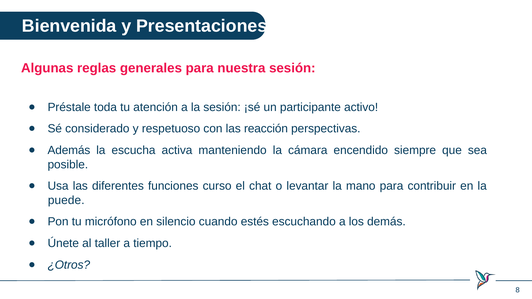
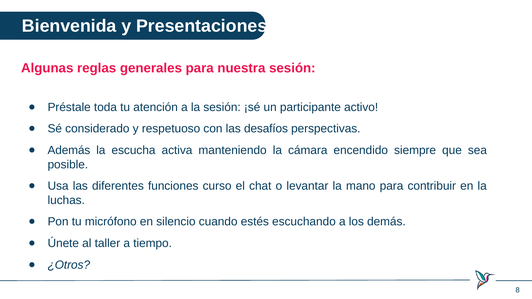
reacción: reacción -> desafíos (266, 129)
puede: puede -> luchas (66, 200)
